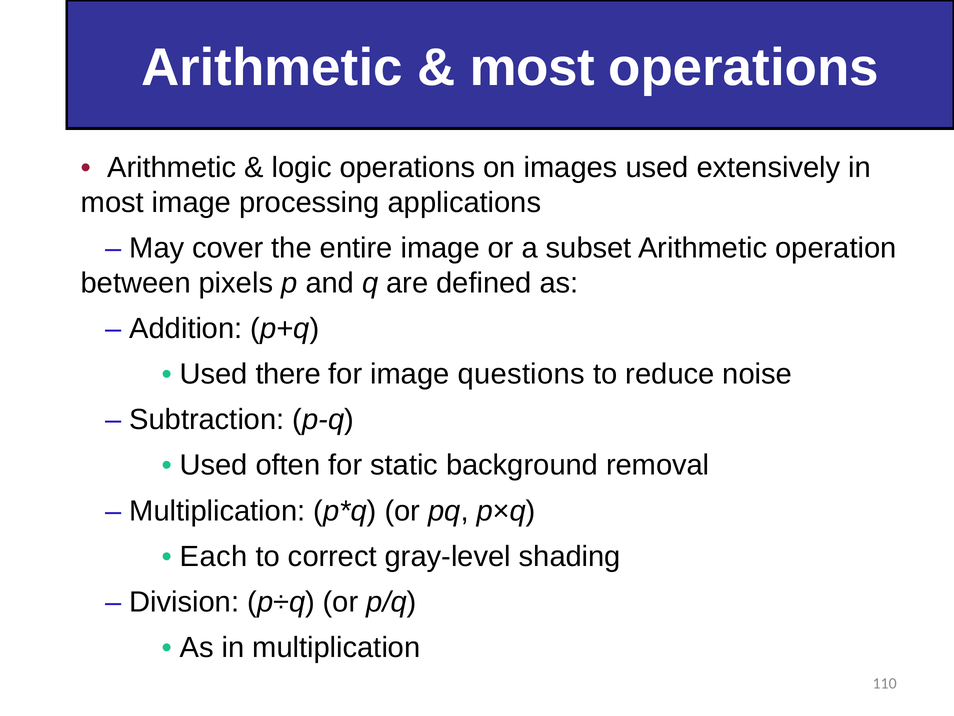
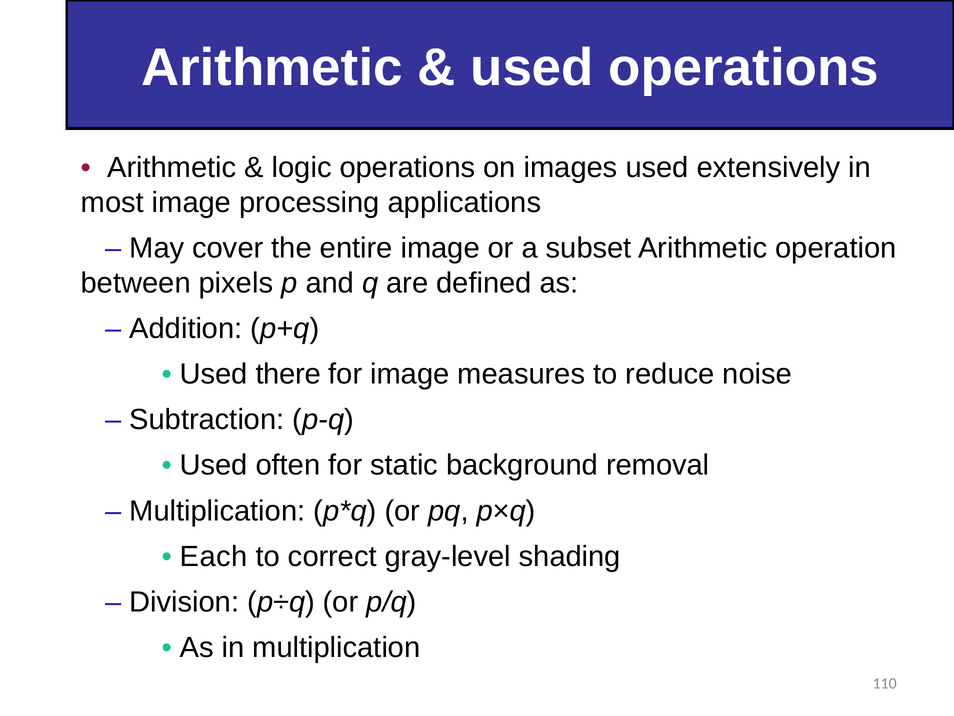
most: most -> used (532, 68)
questions: questions -> measures (521, 374)
